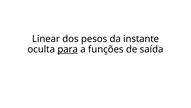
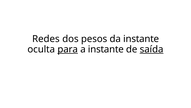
Linear: Linear -> Redes (46, 39)
a funções: funções -> instante (106, 49)
saída underline: none -> present (152, 49)
